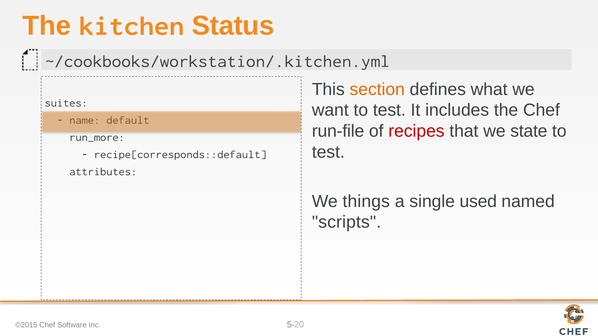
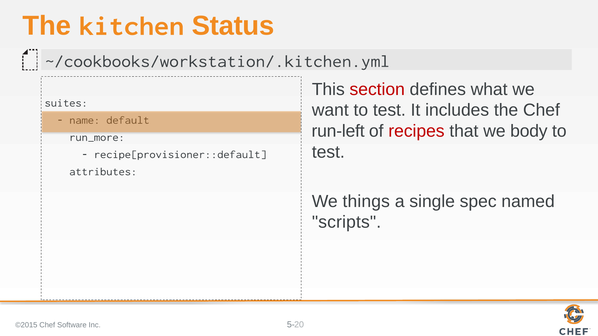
section colour: orange -> red (377, 89)
run-file: run-file -> run-left (338, 131)
state: state -> body (529, 131)
recipe[corresponds::default: recipe[corresponds::default -> recipe[provisioner::default (180, 155)
used: used -> spec (478, 202)
